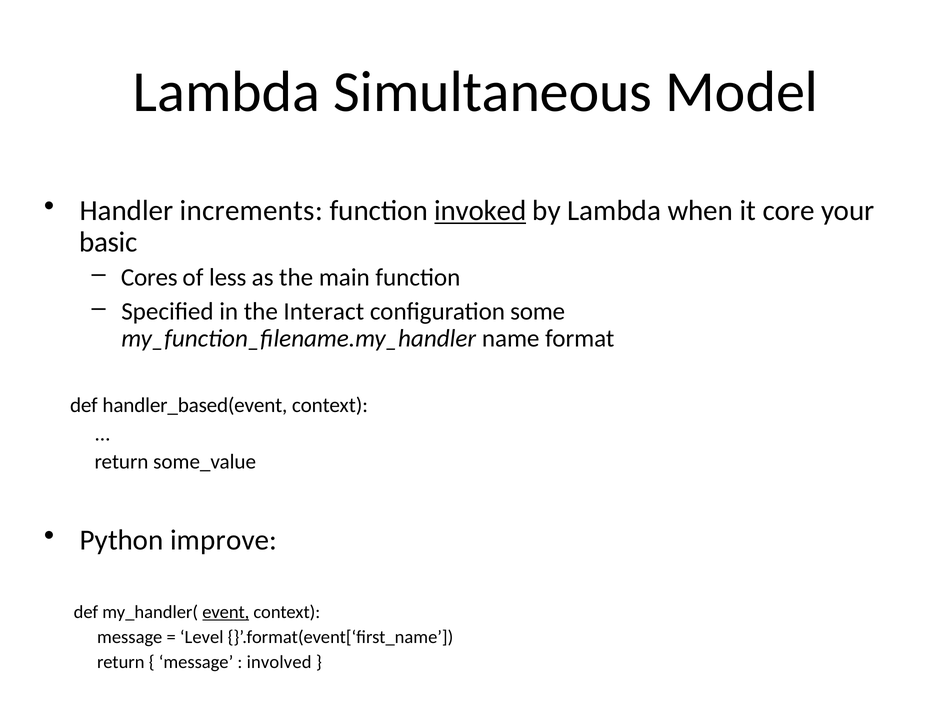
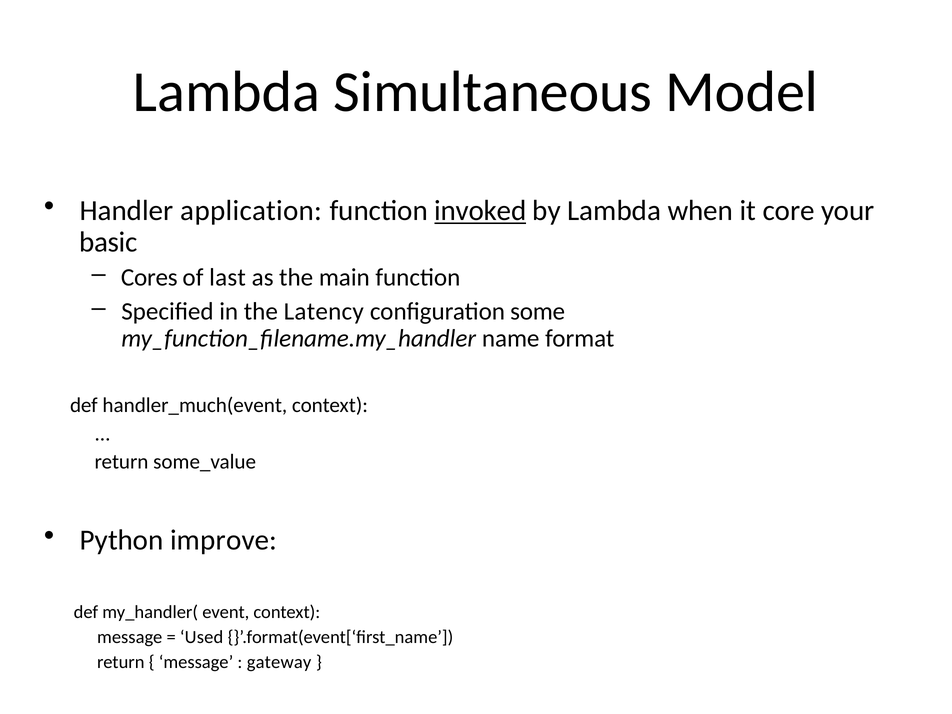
increments: increments -> application (251, 211)
less: less -> last (228, 278)
Interact: Interact -> Latency (324, 311)
handler_based(event: handler_based(event -> handler_much(event (195, 405)
event underline: present -> none (226, 612)
Level: Level -> Used (202, 637)
involved: involved -> gateway (279, 662)
